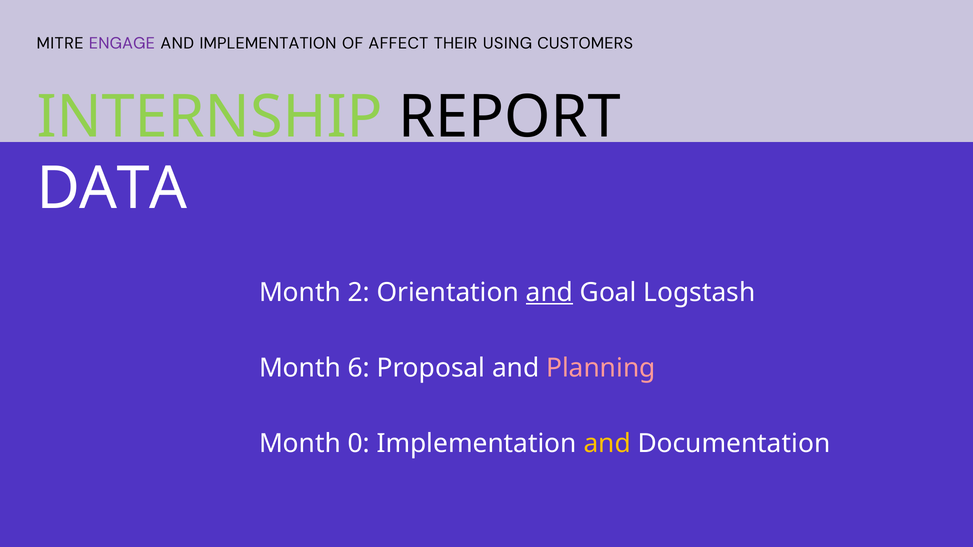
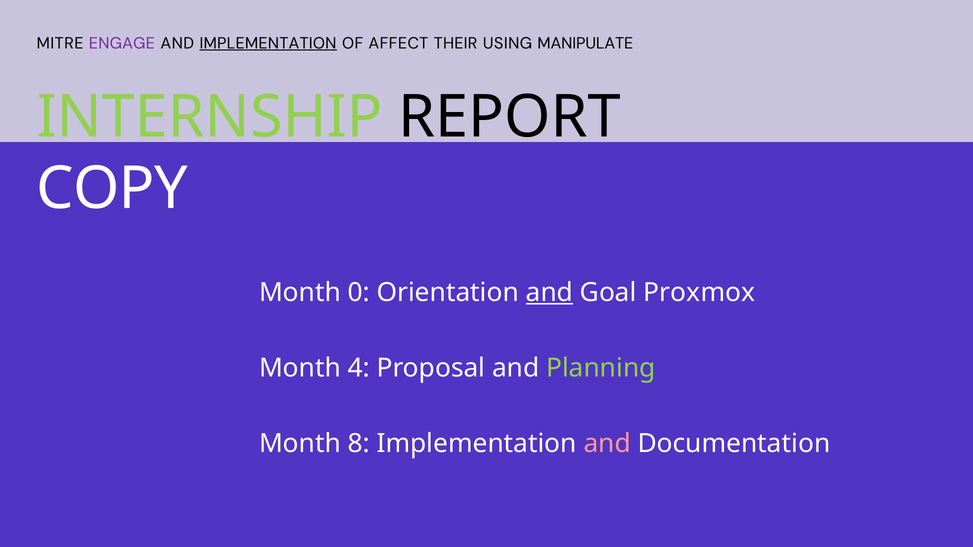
IMPLEMENTATION underline: none -> present (268, 43)
CUSTOMERS: CUSTOMERS -> MANIPULATE (585, 43)
DATA: DATA -> COPY (112, 189)
2: 2 -> 0 (359, 293)
Logstash: Logstash -> Proxmox (699, 293)
6: 6 -> 4 (359, 368)
Planning colour: pink -> light green (601, 368)
0: 0 -> 8 (359, 444)
and colour: yellow -> pink (607, 444)
